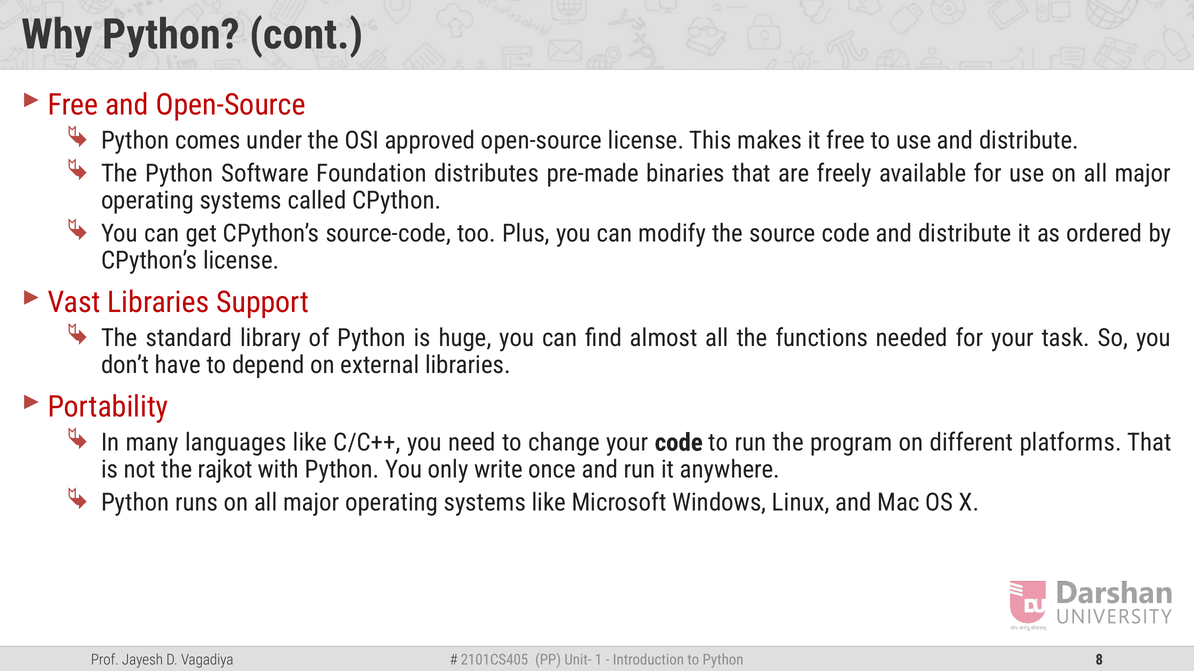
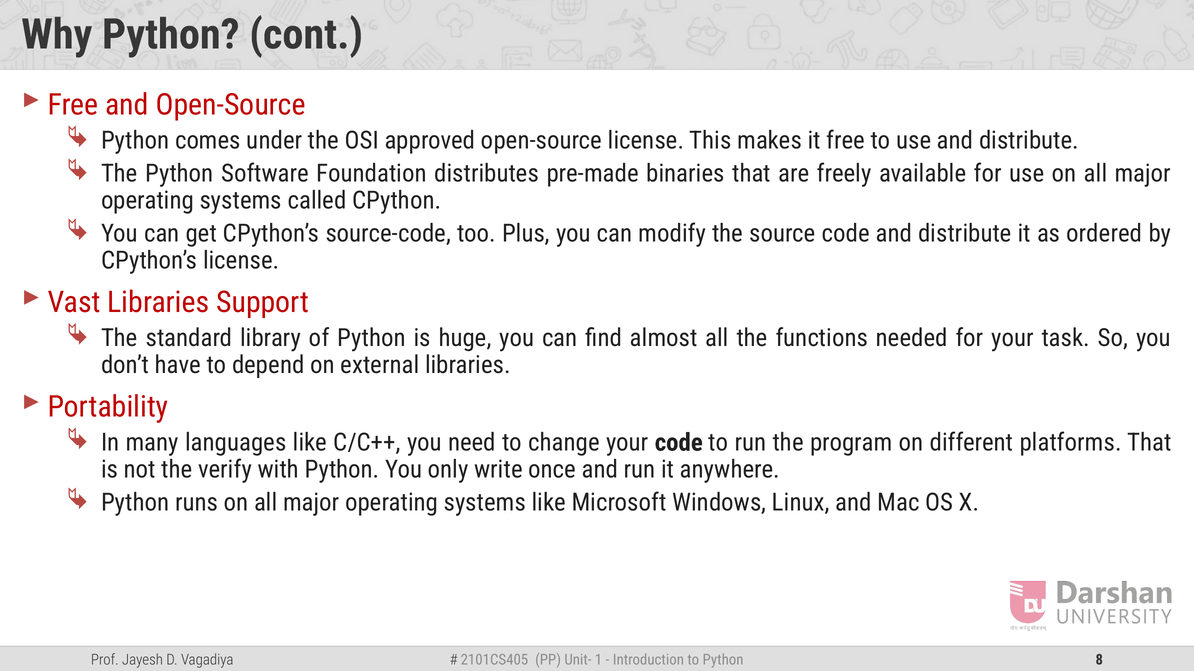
rajkot: rajkot -> verify (225, 470)
